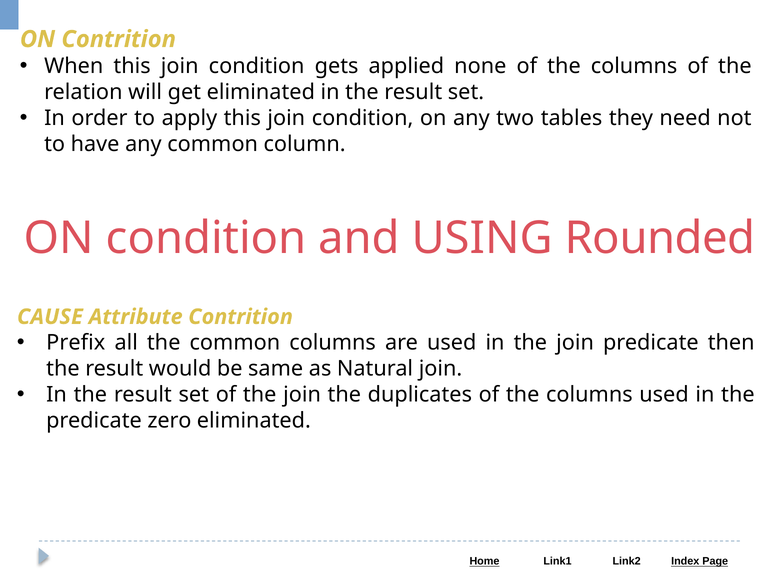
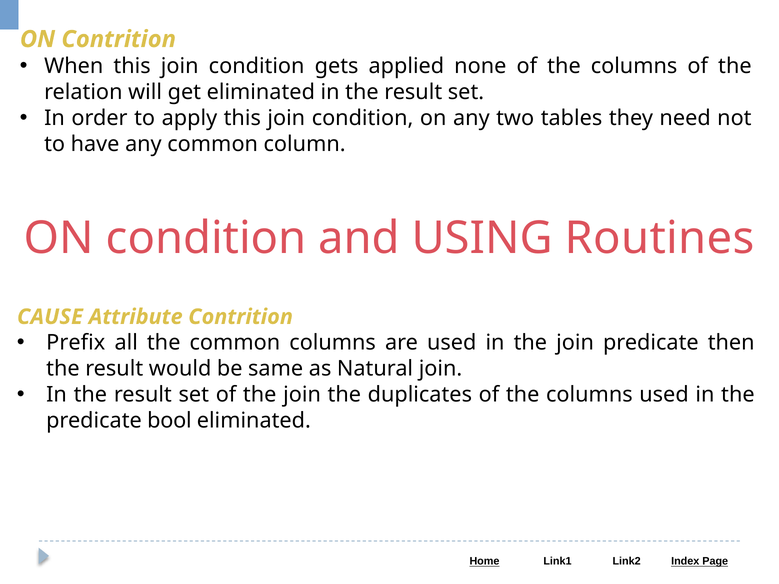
Rounded: Rounded -> Routines (660, 239)
zero: zero -> bool (169, 421)
